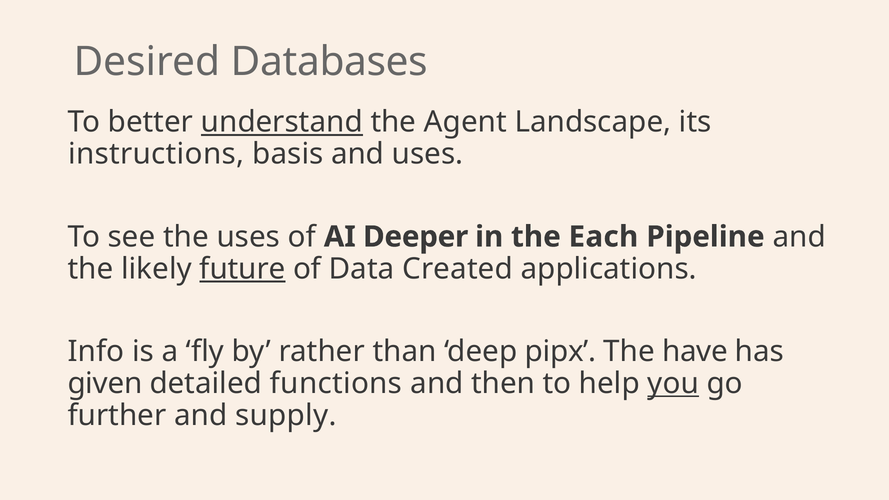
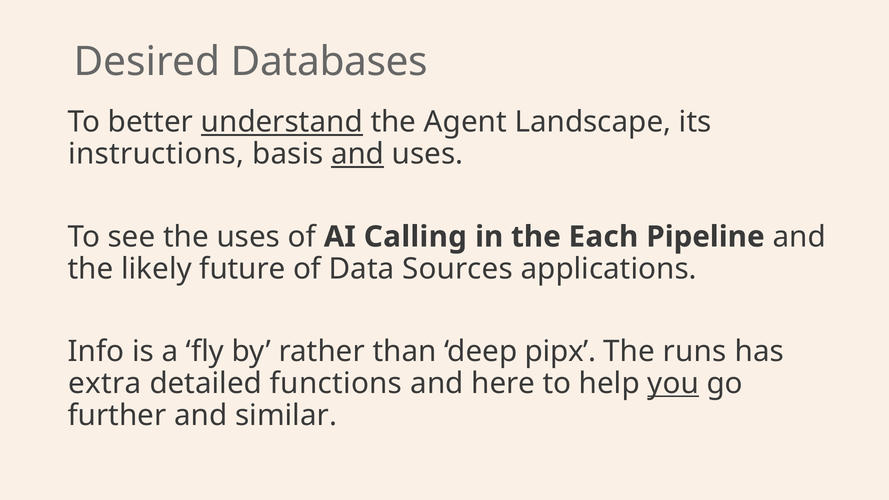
and underline: none -> present (358, 154)
Deeper: Deeper -> Calling (415, 237)
future underline: present -> none (242, 269)
Created: Created -> Sources (458, 269)
have: have -> runs (695, 351)
given: given -> extra (105, 383)
then: then -> here (503, 383)
supply: supply -> similar (286, 415)
